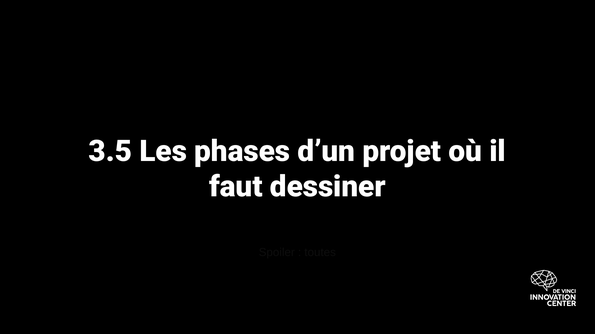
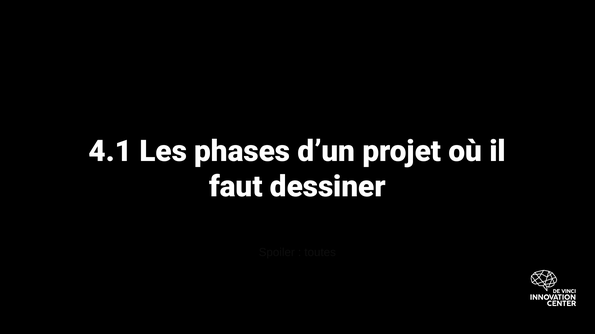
3.5: 3.5 -> 4.1 (110, 152)
